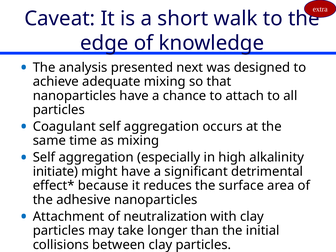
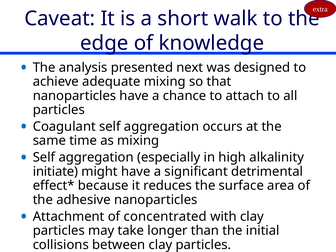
neutralization: neutralization -> concentrated (165, 216)
